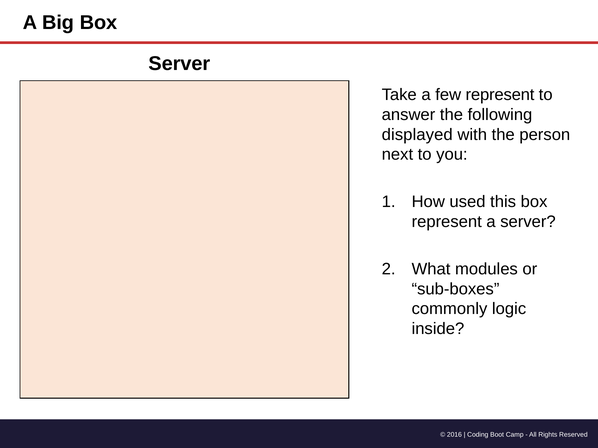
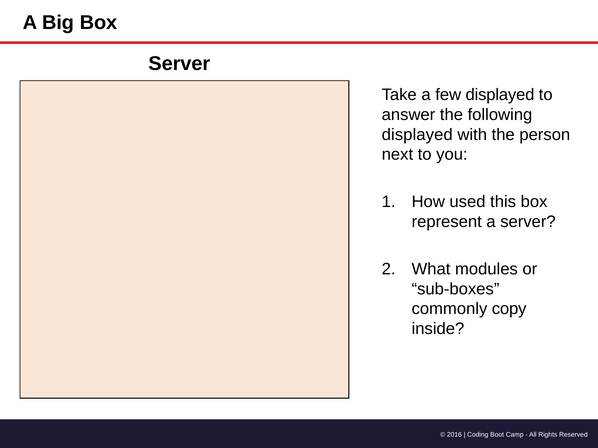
few represent: represent -> displayed (500, 95)
logic: logic -> copy (509, 309)
